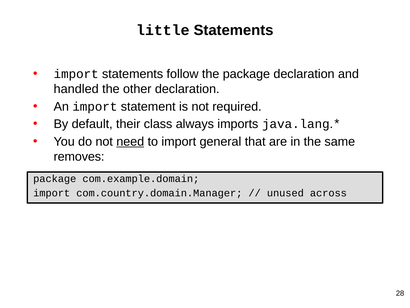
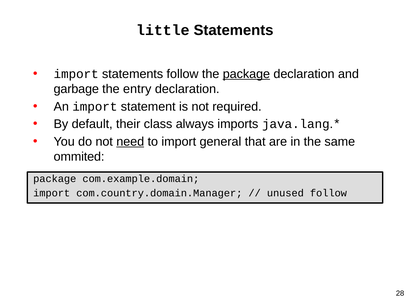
package underline: none -> present (246, 74)
handled: handled -> garbage (76, 89)
other: other -> entry (137, 89)
removes: removes -> ommited (79, 157)
unused across: across -> follow (328, 193)
